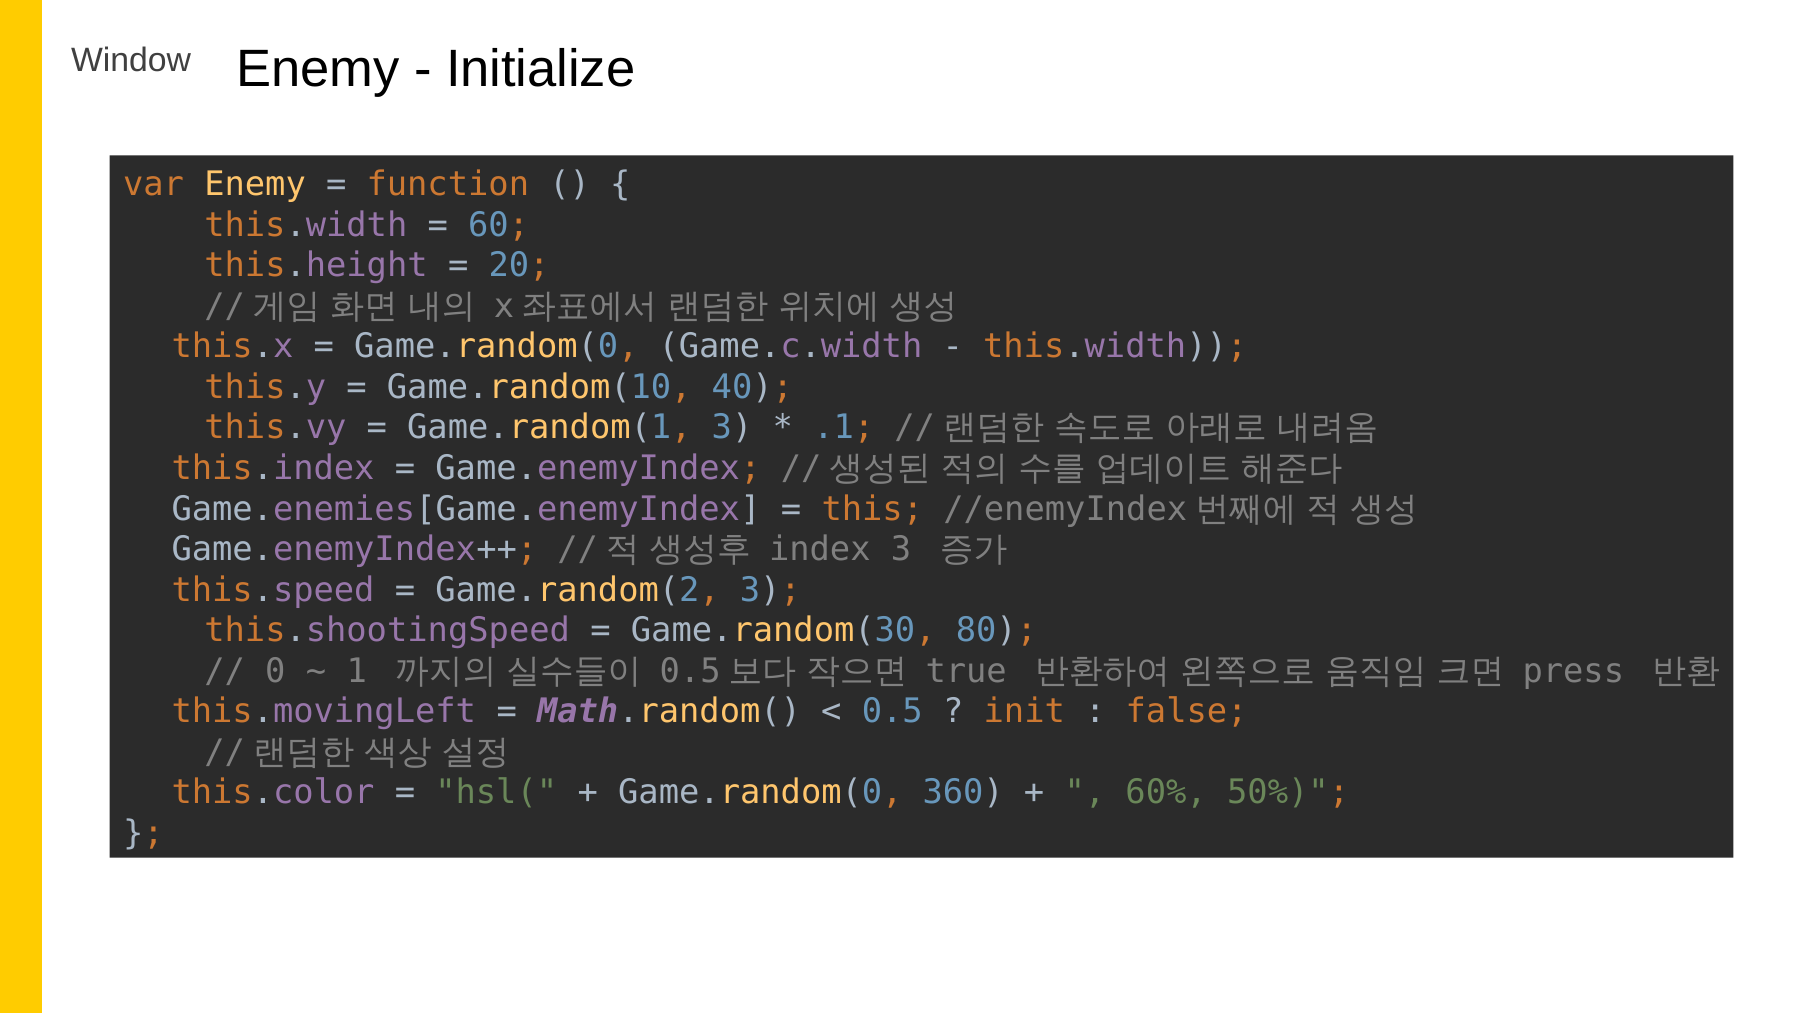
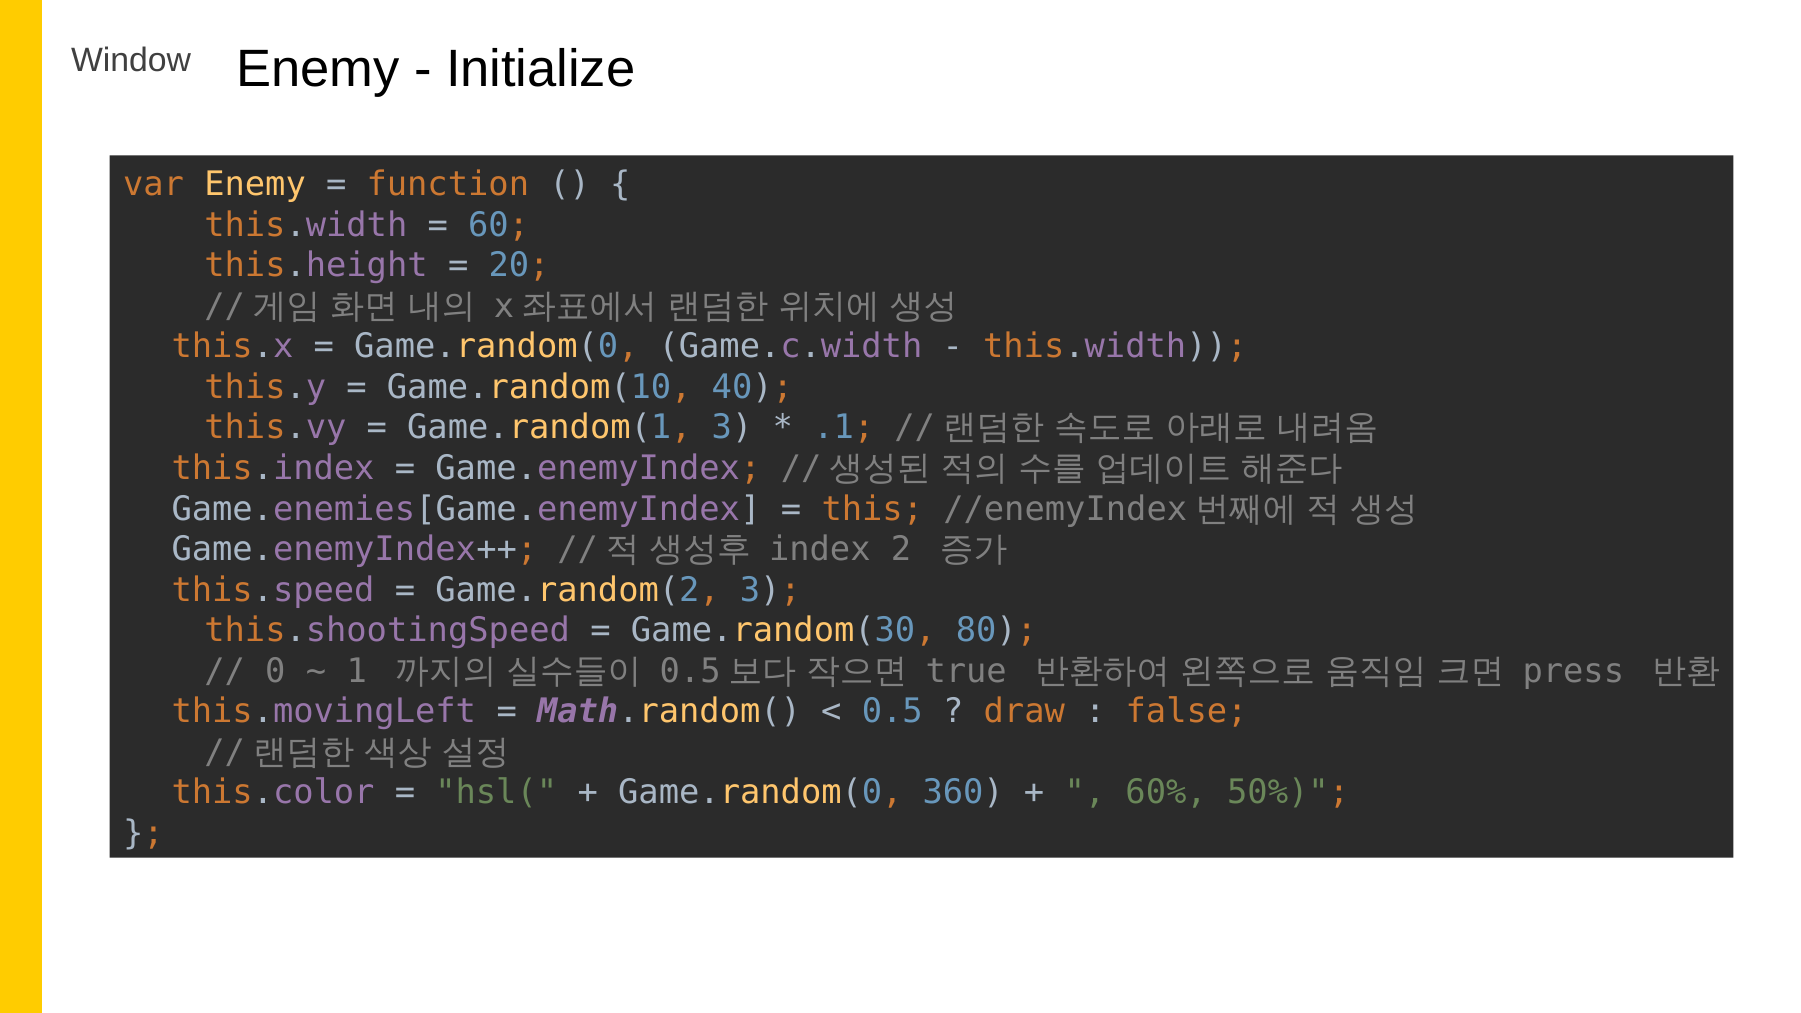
index 3: 3 -> 2 (901, 549)
init: init -> draw (1024, 712)
